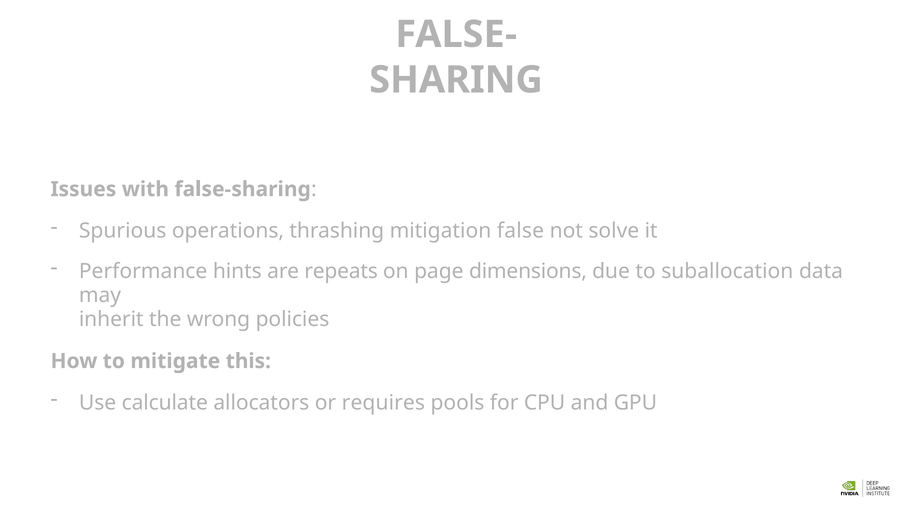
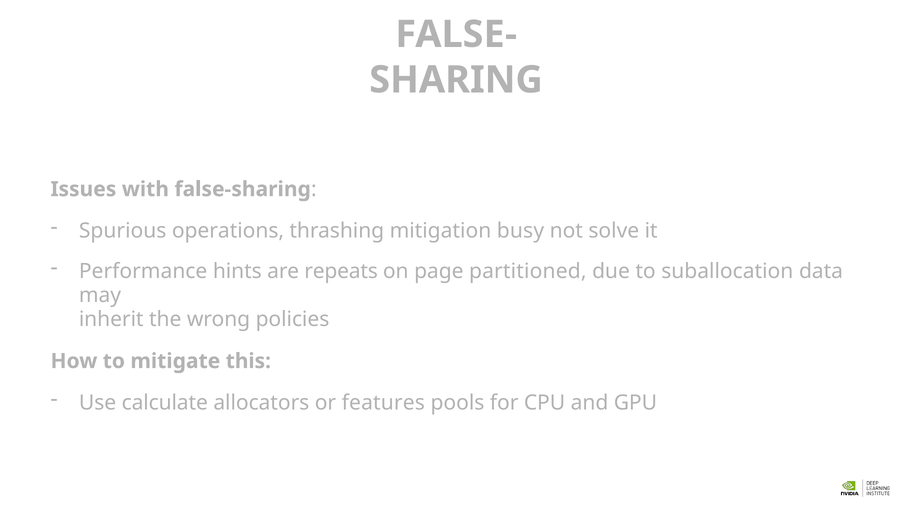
false: false -> busy (520, 231)
dimensions: dimensions -> partitioned (528, 272)
requires: requires -> features (383, 403)
